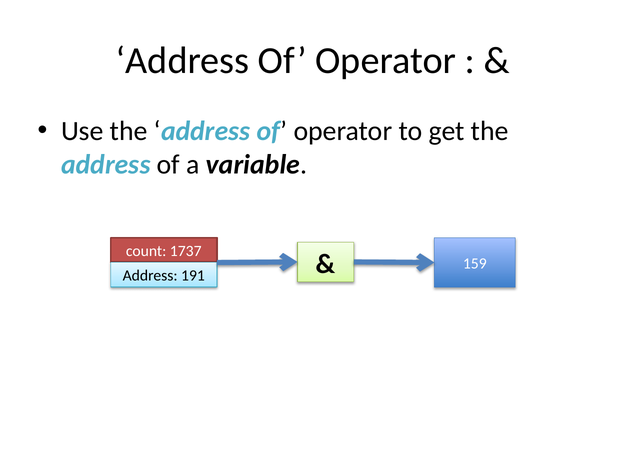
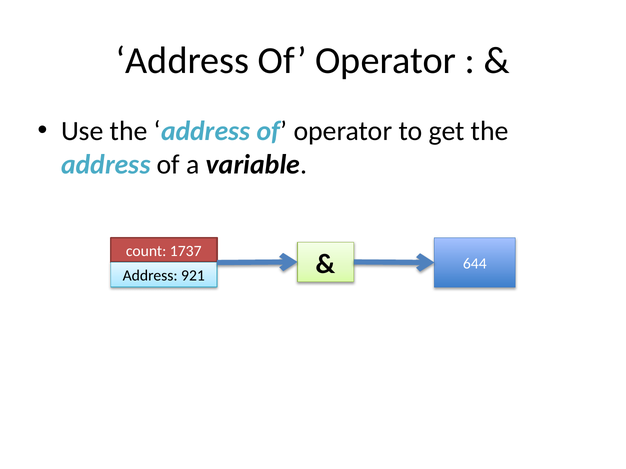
191: 191 -> 921 (193, 276)
159: 159 -> 644 (475, 264)
